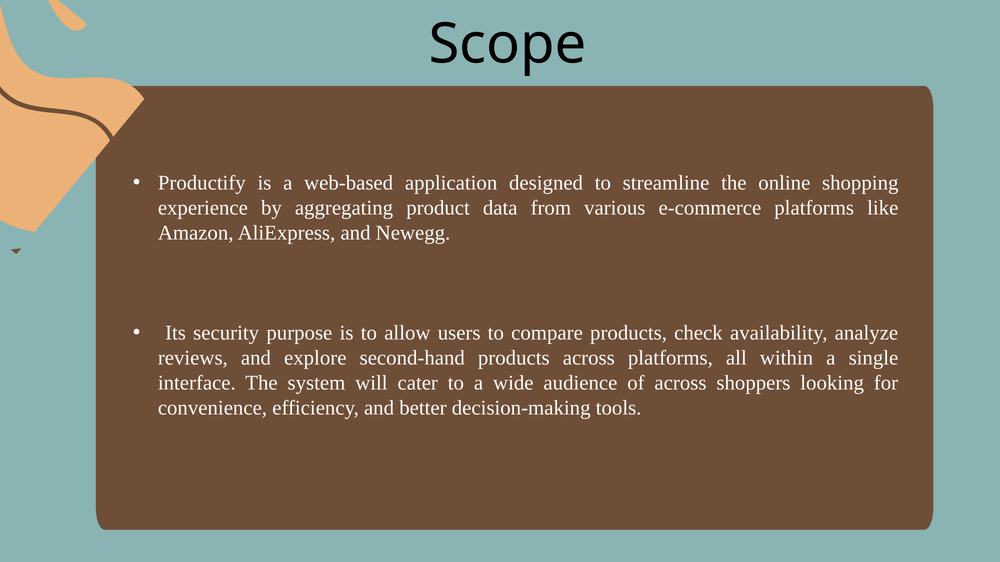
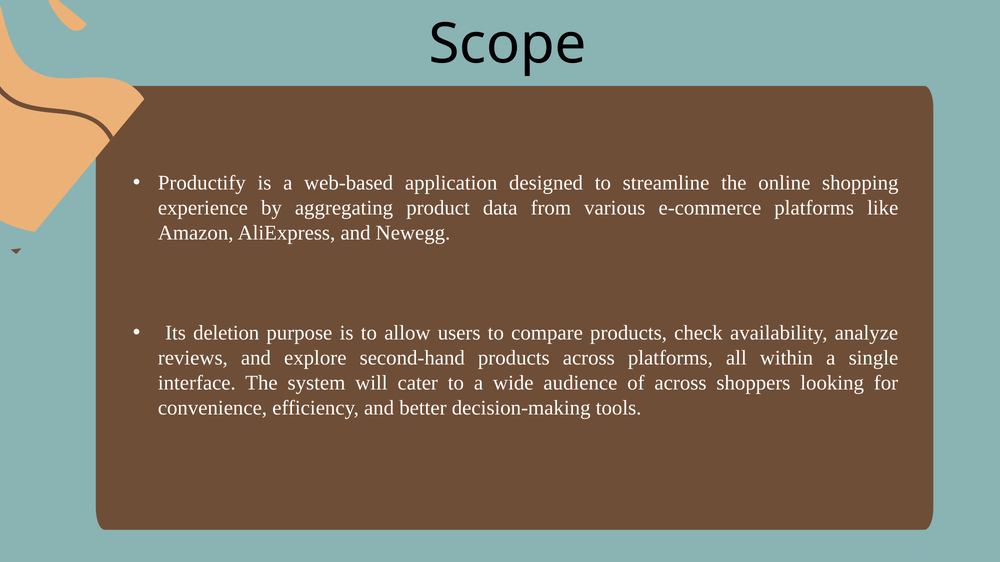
security: security -> deletion (226, 333)
